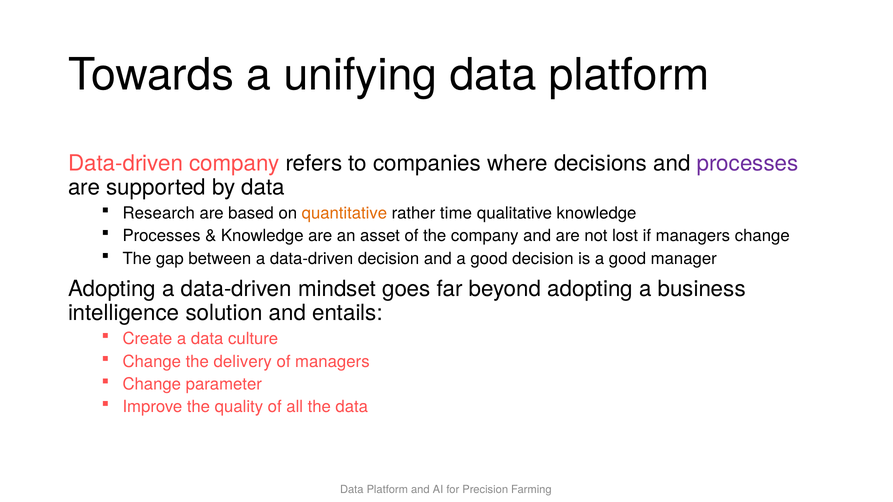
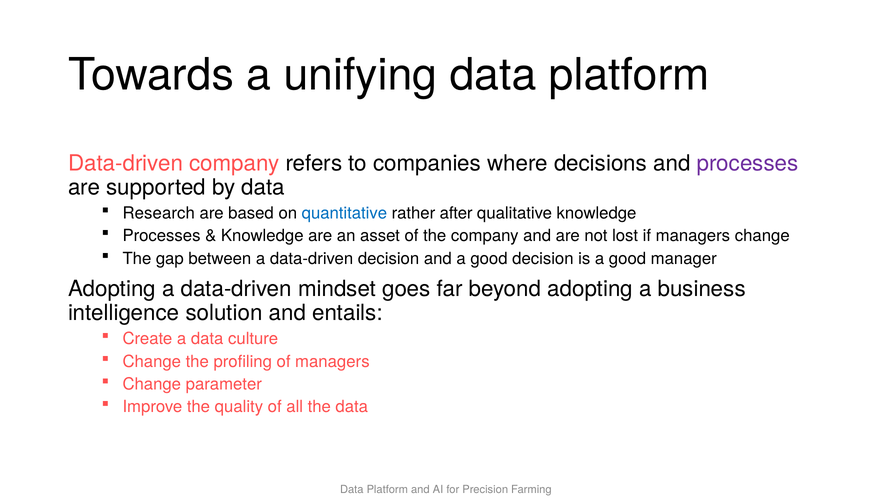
quantitative colour: orange -> blue (344, 213)
time: time -> after (456, 213)
delivery: delivery -> profiling (243, 362)
